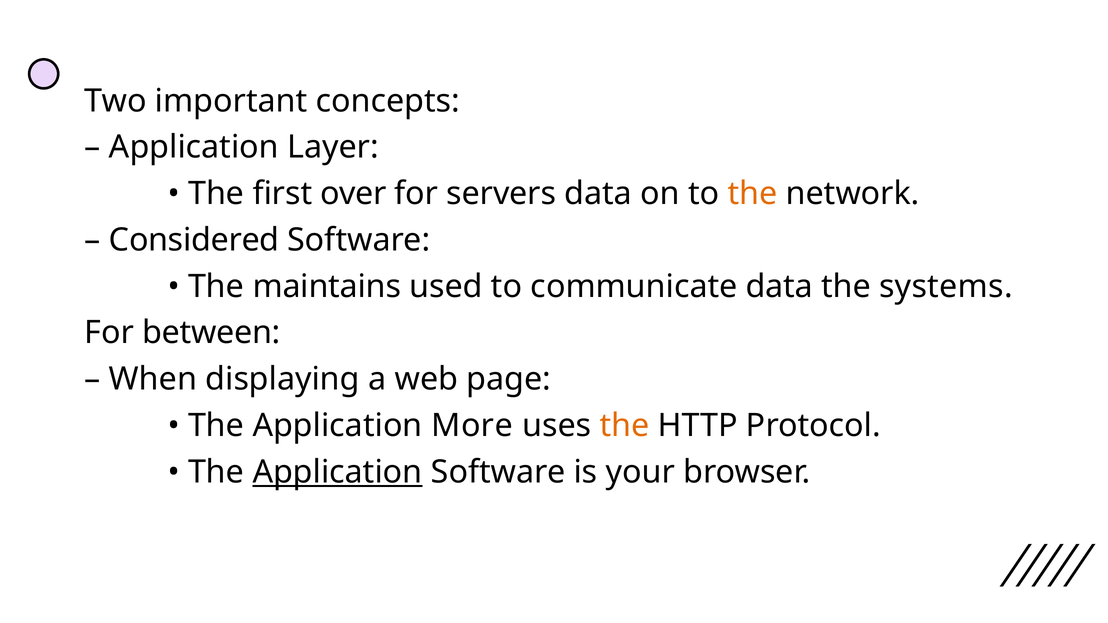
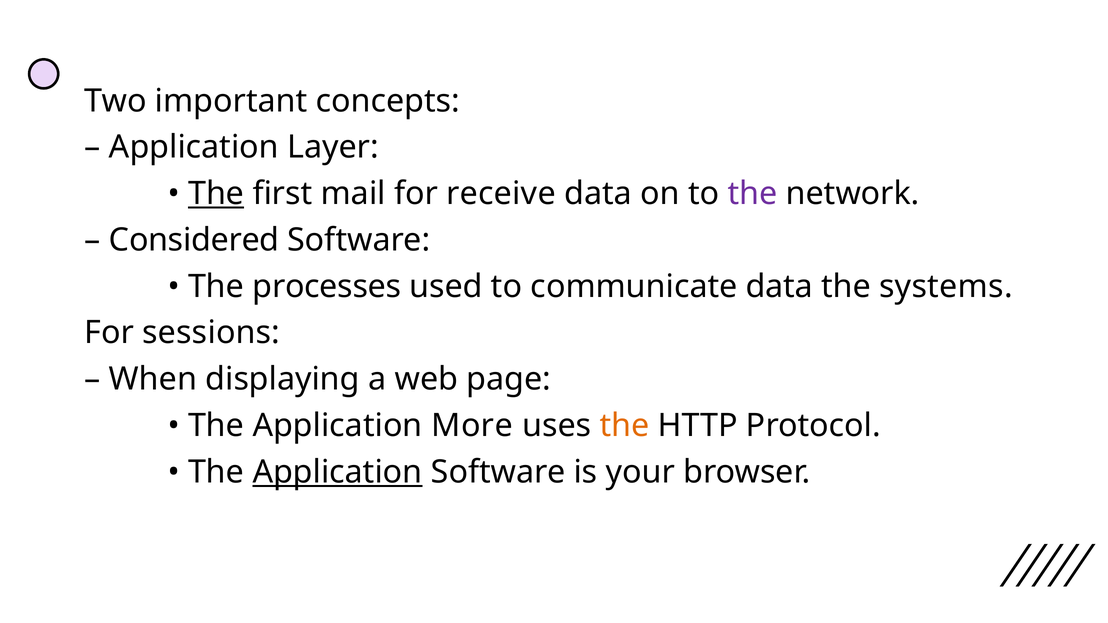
The underline: none -> present (216, 194)
over: over -> mail (353, 194)
servers: servers -> receive (501, 194)
the colour: orange -> purple (753, 194)
maintains: maintains -> processes (327, 287)
between: between -> sessions (211, 333)
